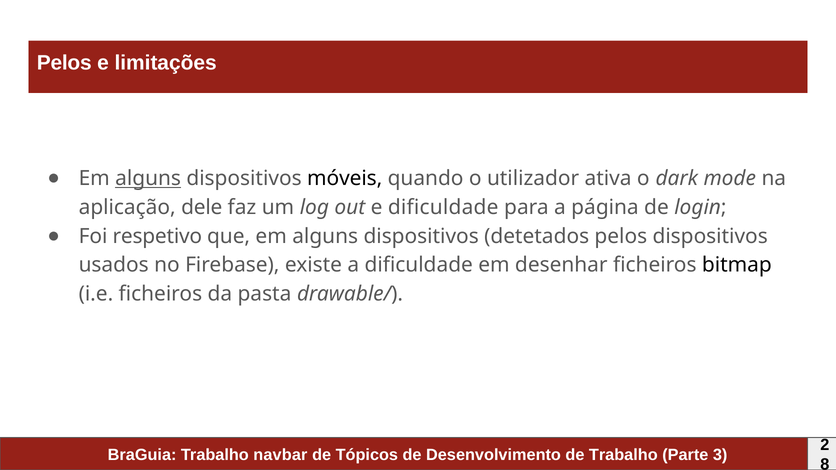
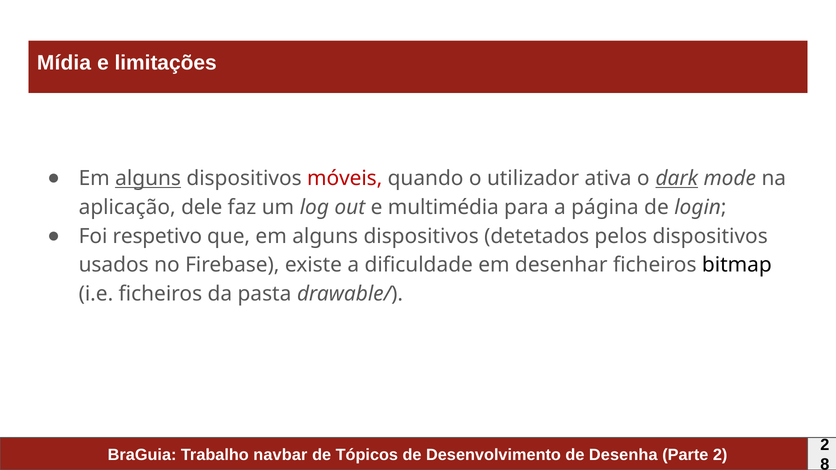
Pelos: Pelos -> Mídia (64, 63)
móveis colour: black -> red (345, 179)
dark underline: none -> present (677, 179)
e dificuldade: dificuldade -> multimédia (443, 208)
de Trabalho: Trabalho -> Desenha (623, 455)
Parte 3: 3 -> 2 (720, 455)
